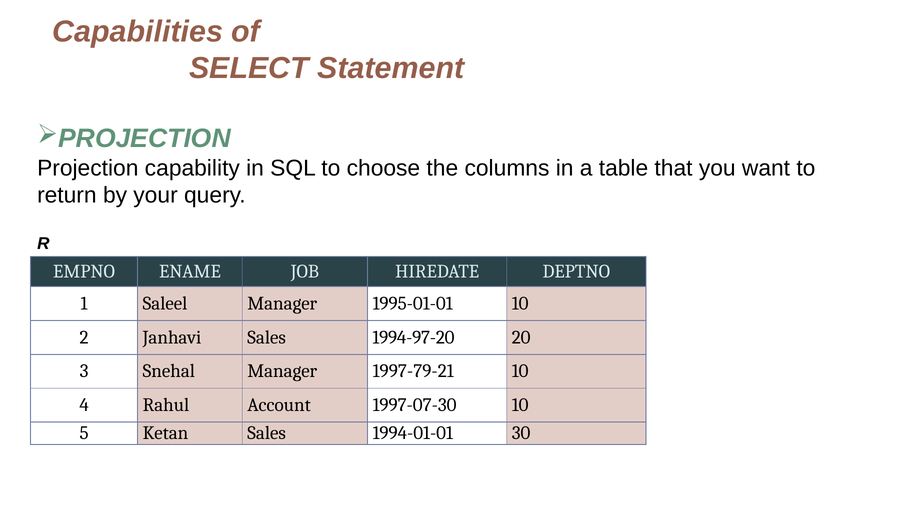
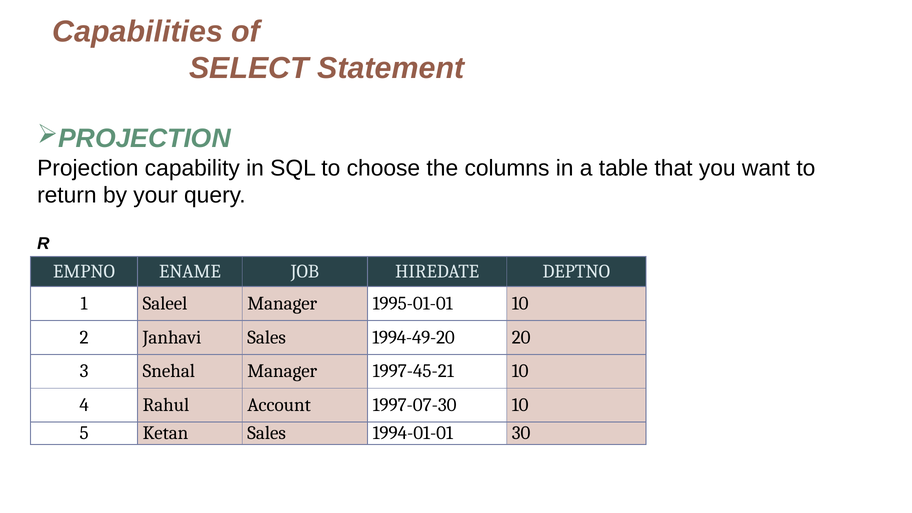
1994-97-20: 1994-97-20 -> 1994-49-20 (414, 337)
1997-79-21: 1997-79-21 -> 1997-45-21 (413, 371)
